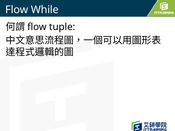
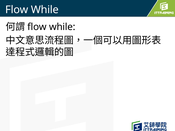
tuple: tuple -> while (62, 27)
